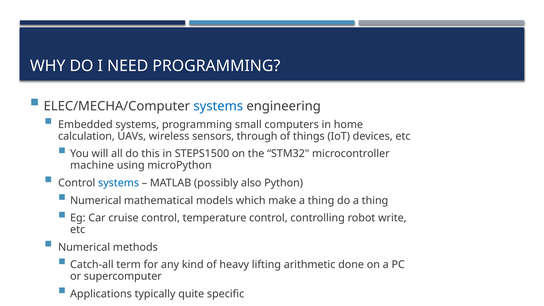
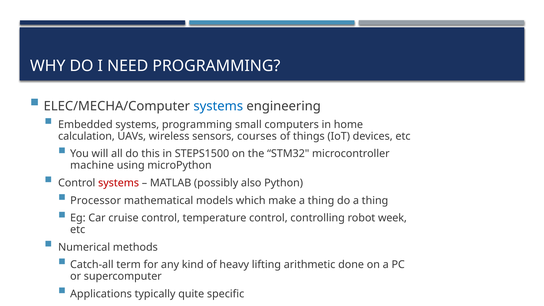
through: through -> courses (257, 136)
systems colour: blue -> red (119, 183)
Numerical: Numerical -> Processor (96, 200)
write: write -> week (392, 218)
